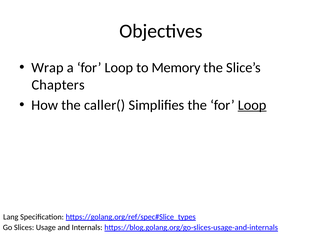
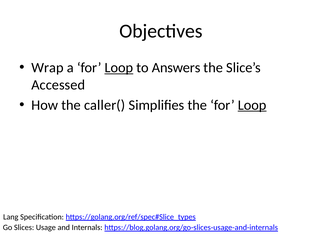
Loop underline: none -> present (119, 68)
Memory: Memory -> Answers (176, 68)
Chapters: Chapters -> Accessed (58, 85)
